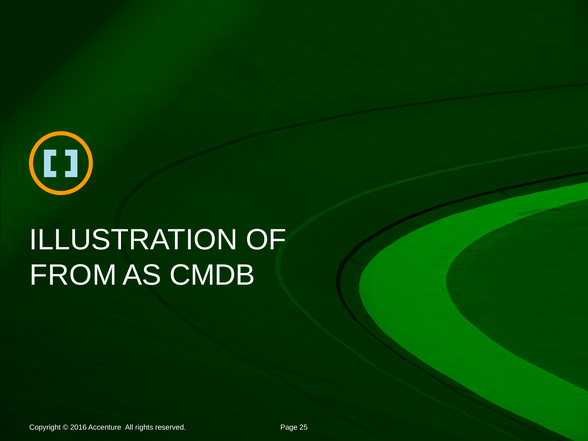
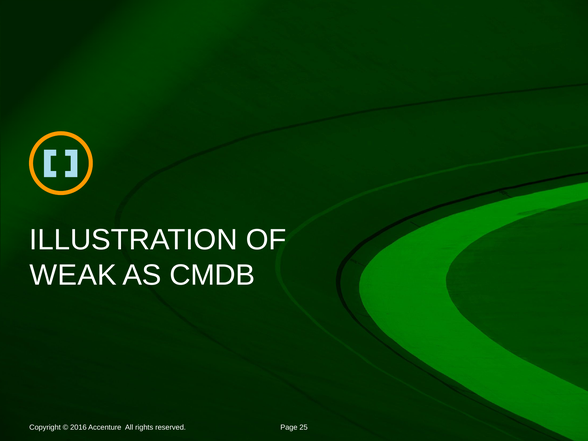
FROM: FROM -> WEAK (73, 275)
